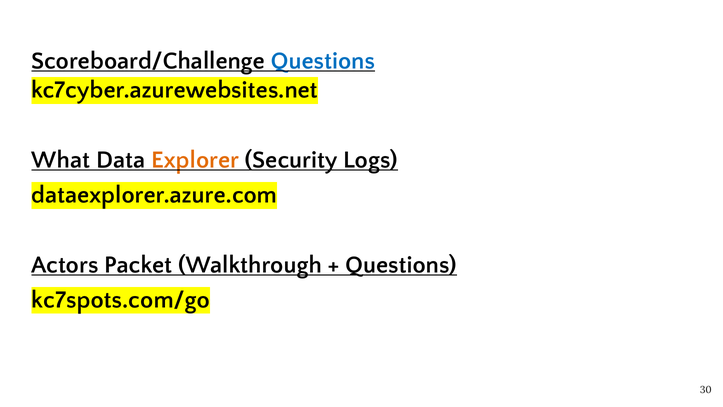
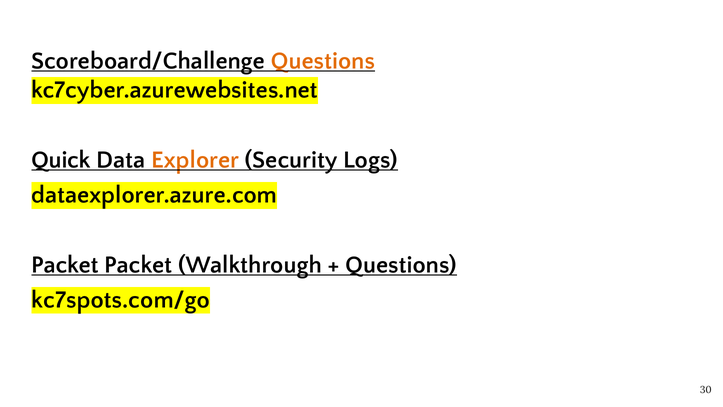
Questions colour: blue -> orange (323, 61)
What: What -> Quick (61, 160)
Actors: Actors -> Packet (65, 264)
